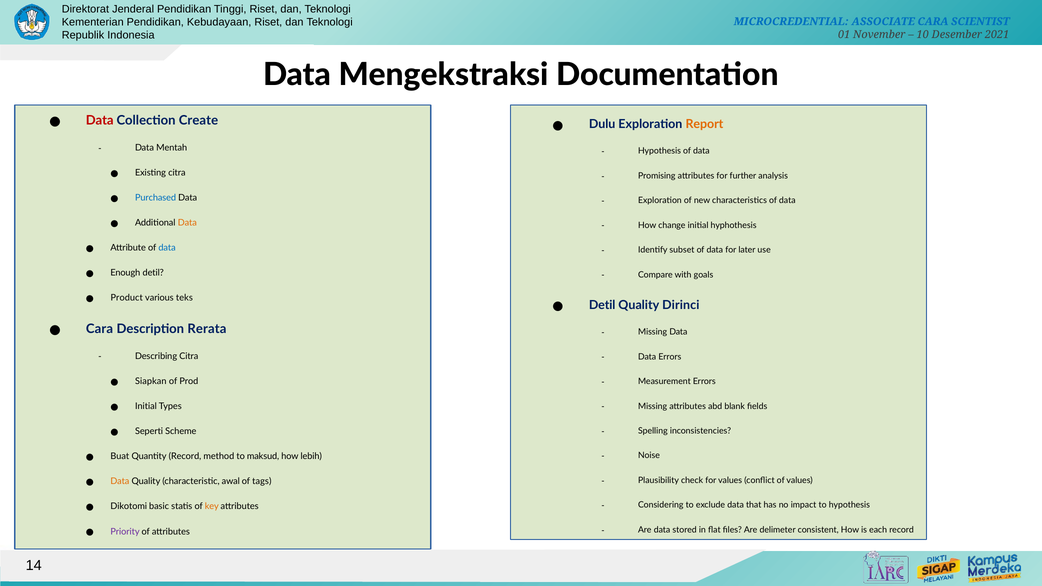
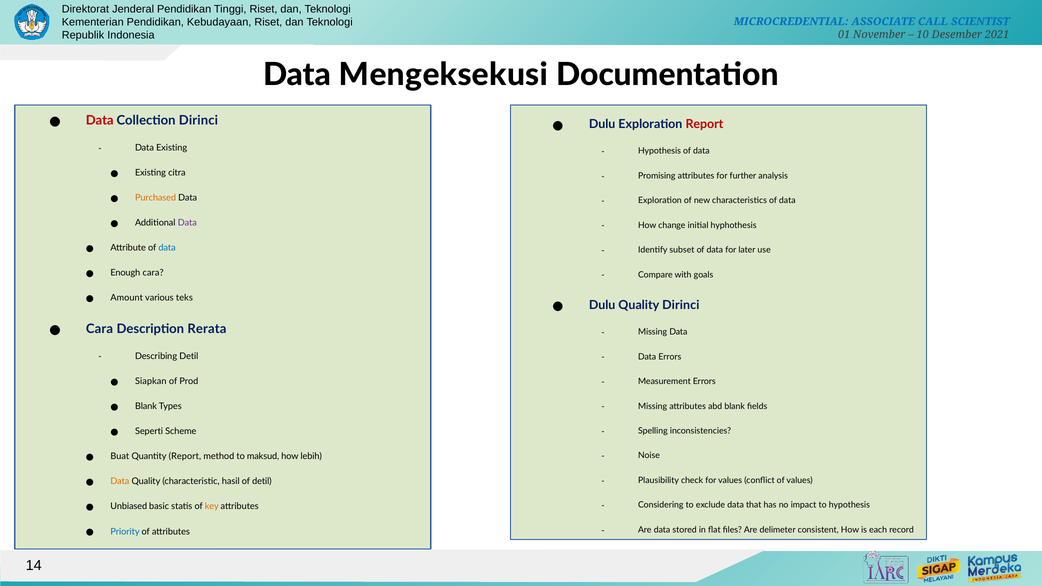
CARA: CARA -> CALL (933, 22)
Mengekstraksi: Mengekstraksi -> Mengeksekusi (443, 75)
Collection Create: Create -> Dirinci (198, 120)
Report colour: orange -> red (704, 124)
Data Mentah: Mentah -> Existing (172, 148)
Purchased colour: blue -> orange (156, 198)
Data colour: orange -> purple (187, 223)
Enough detil: detil -> cara (153, 273)
Product: Product -> Amount (127, 298)
Detil: Detil -> Dulu (602, 305)
Describing Citra: Citra -> Detil (189, 356)
Initial: Initial -> Blank (146, 406)
Quantity Record: Record -> Report (185, 456)
awal: awal -> hasil (231, 482)
of tags: tags -> detil (262, 482)
Dikotomi: Dikotomi -> Unbiased (129, 507)
Priority colour: purple -> blue (125, 532)
